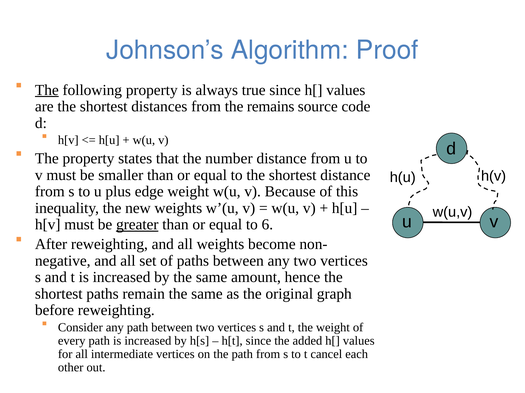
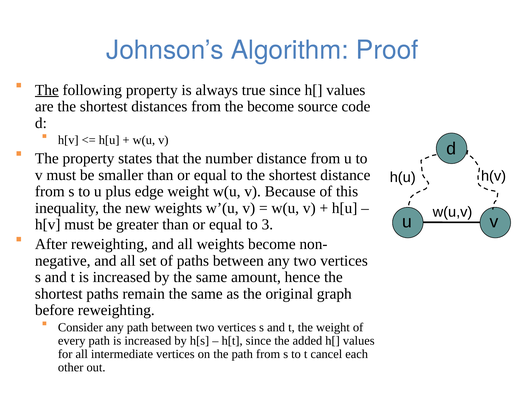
the remains: remains -> become (271, 107)
greater underline: present -> none (137, 225)
6: 6 -> 3 (267, 225)
